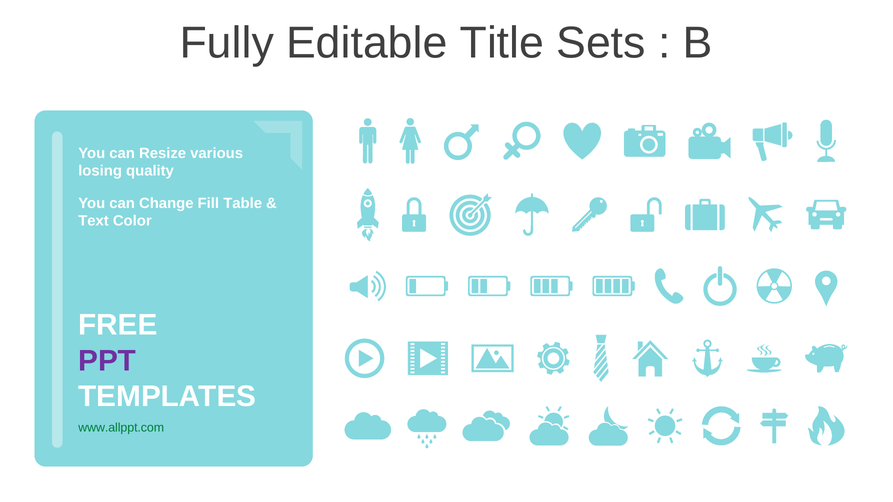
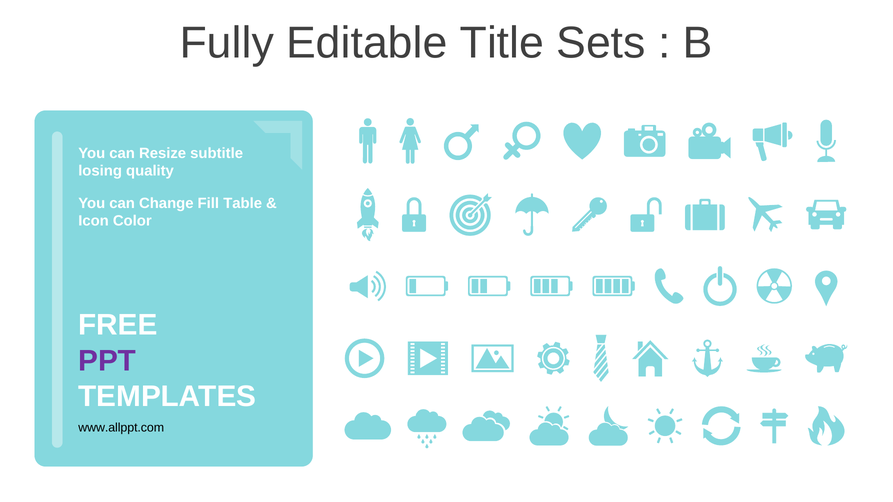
various: various -> subtitle (217, 153)
Text: Text -> Icon (94, 221)
www.allppt.com colour: green -> black (121, 428)
